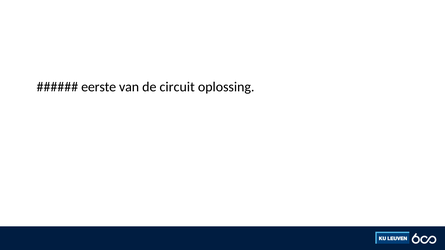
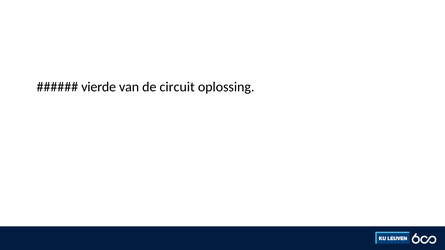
eerste: eerste -> vierde (99, 87)
